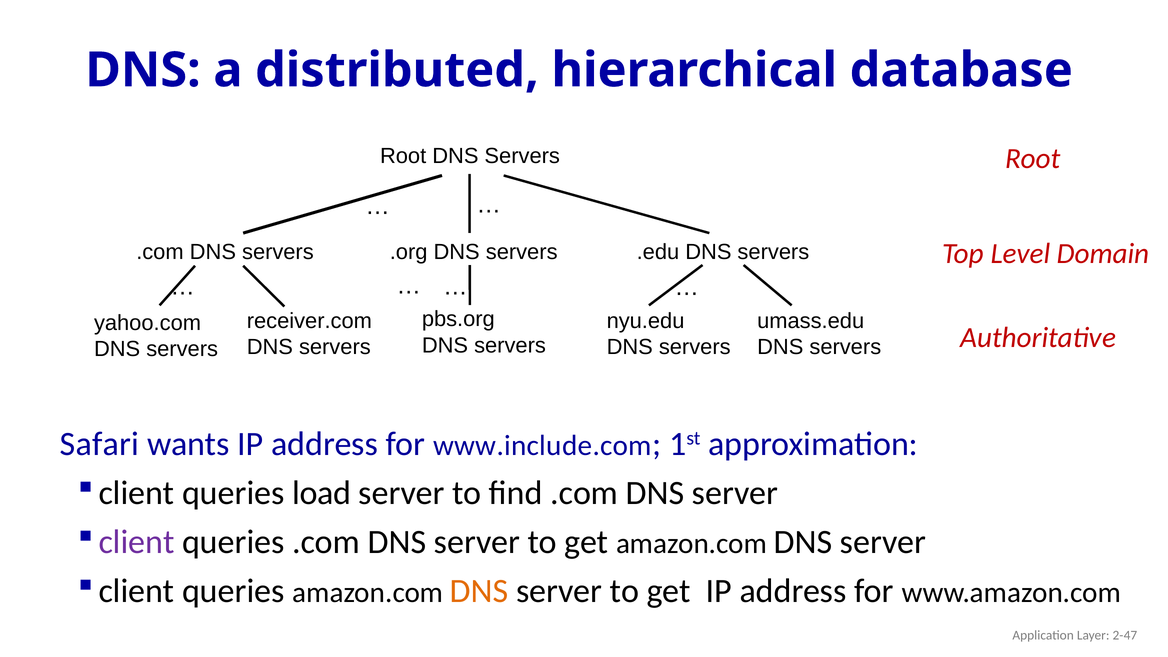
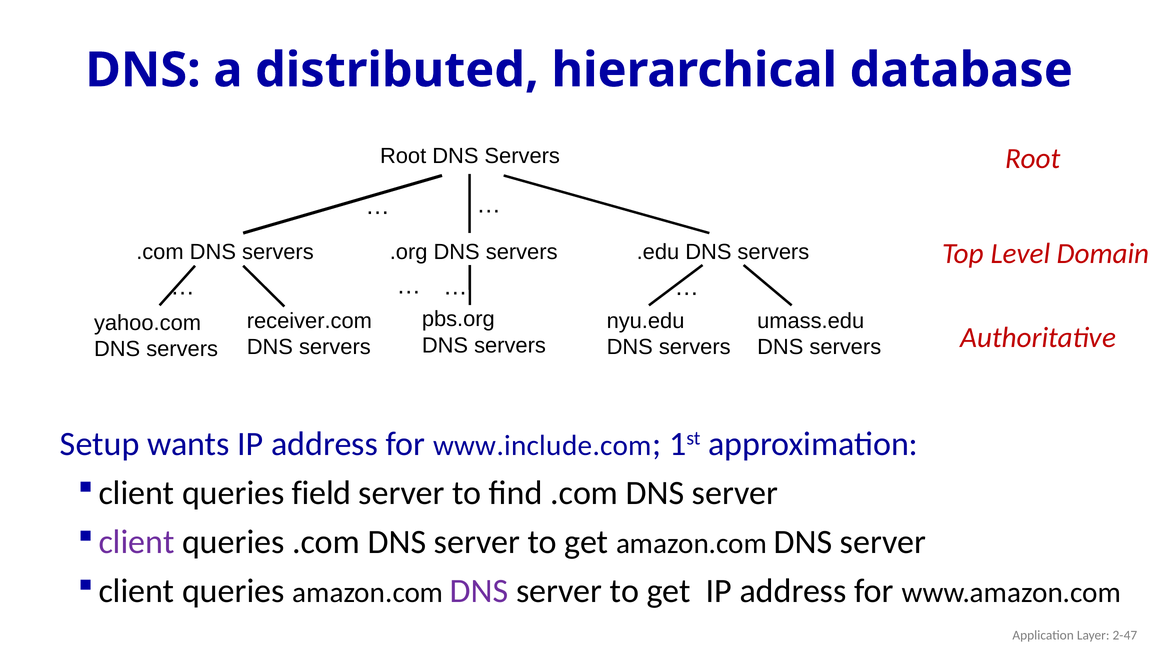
Safari: Safari -> Setup (100, 444)
load: load -> field (322, 493)
DNS colour: orange -> purple (479, 591)
